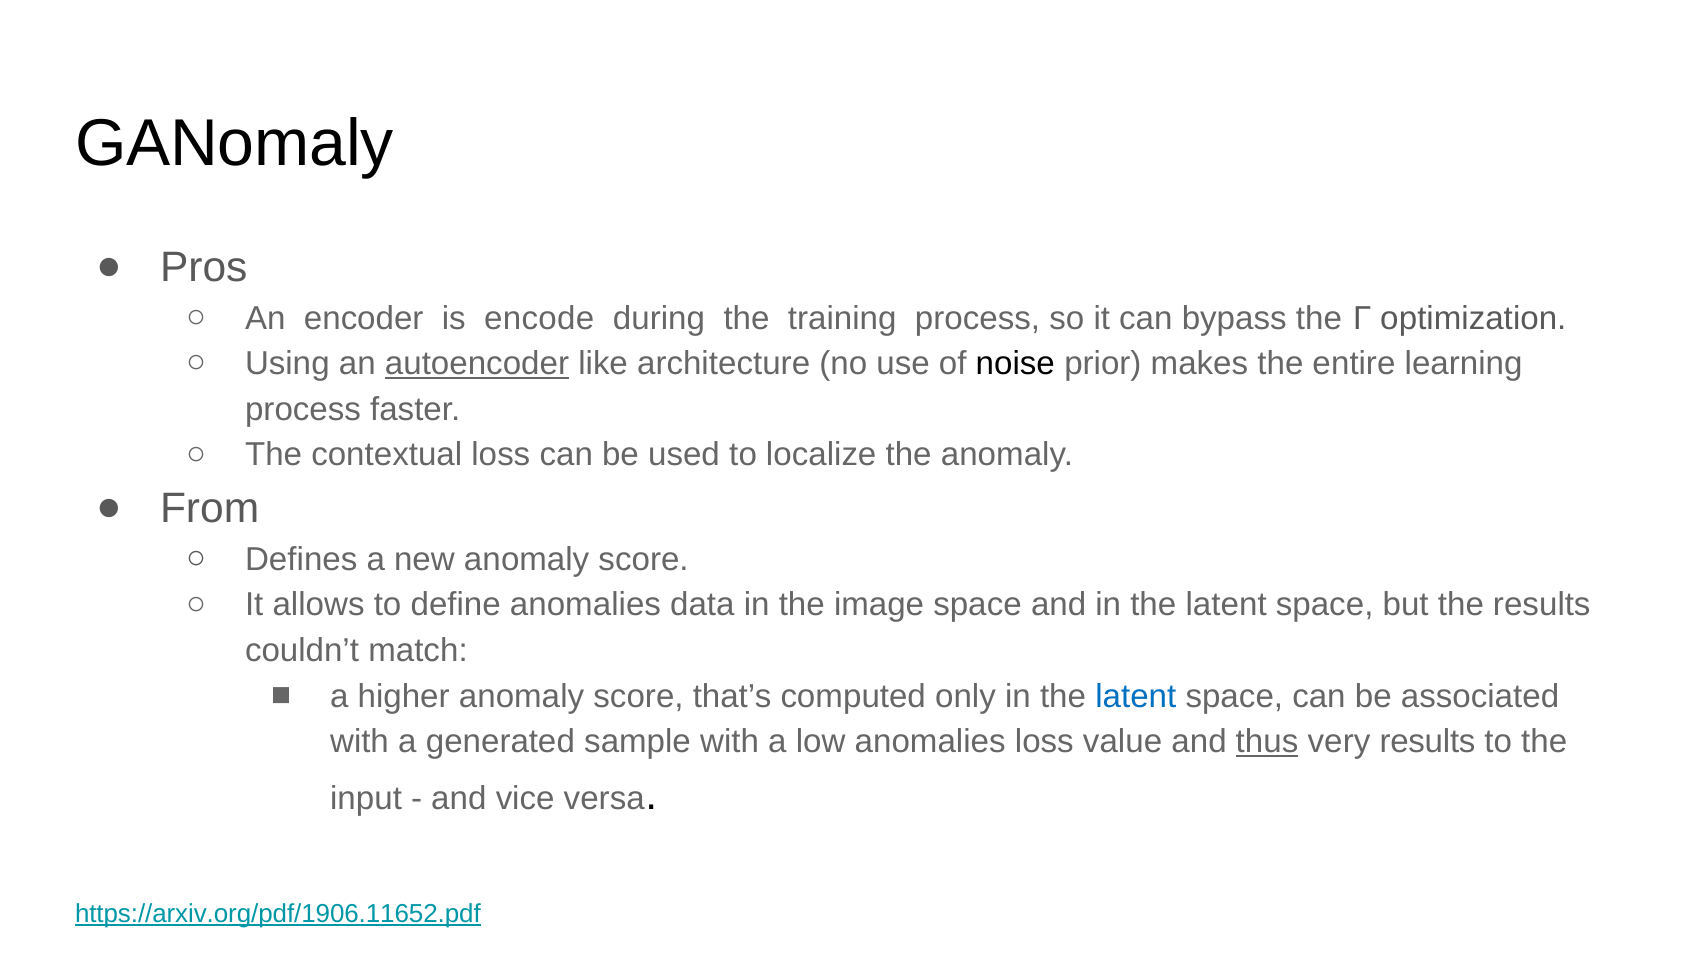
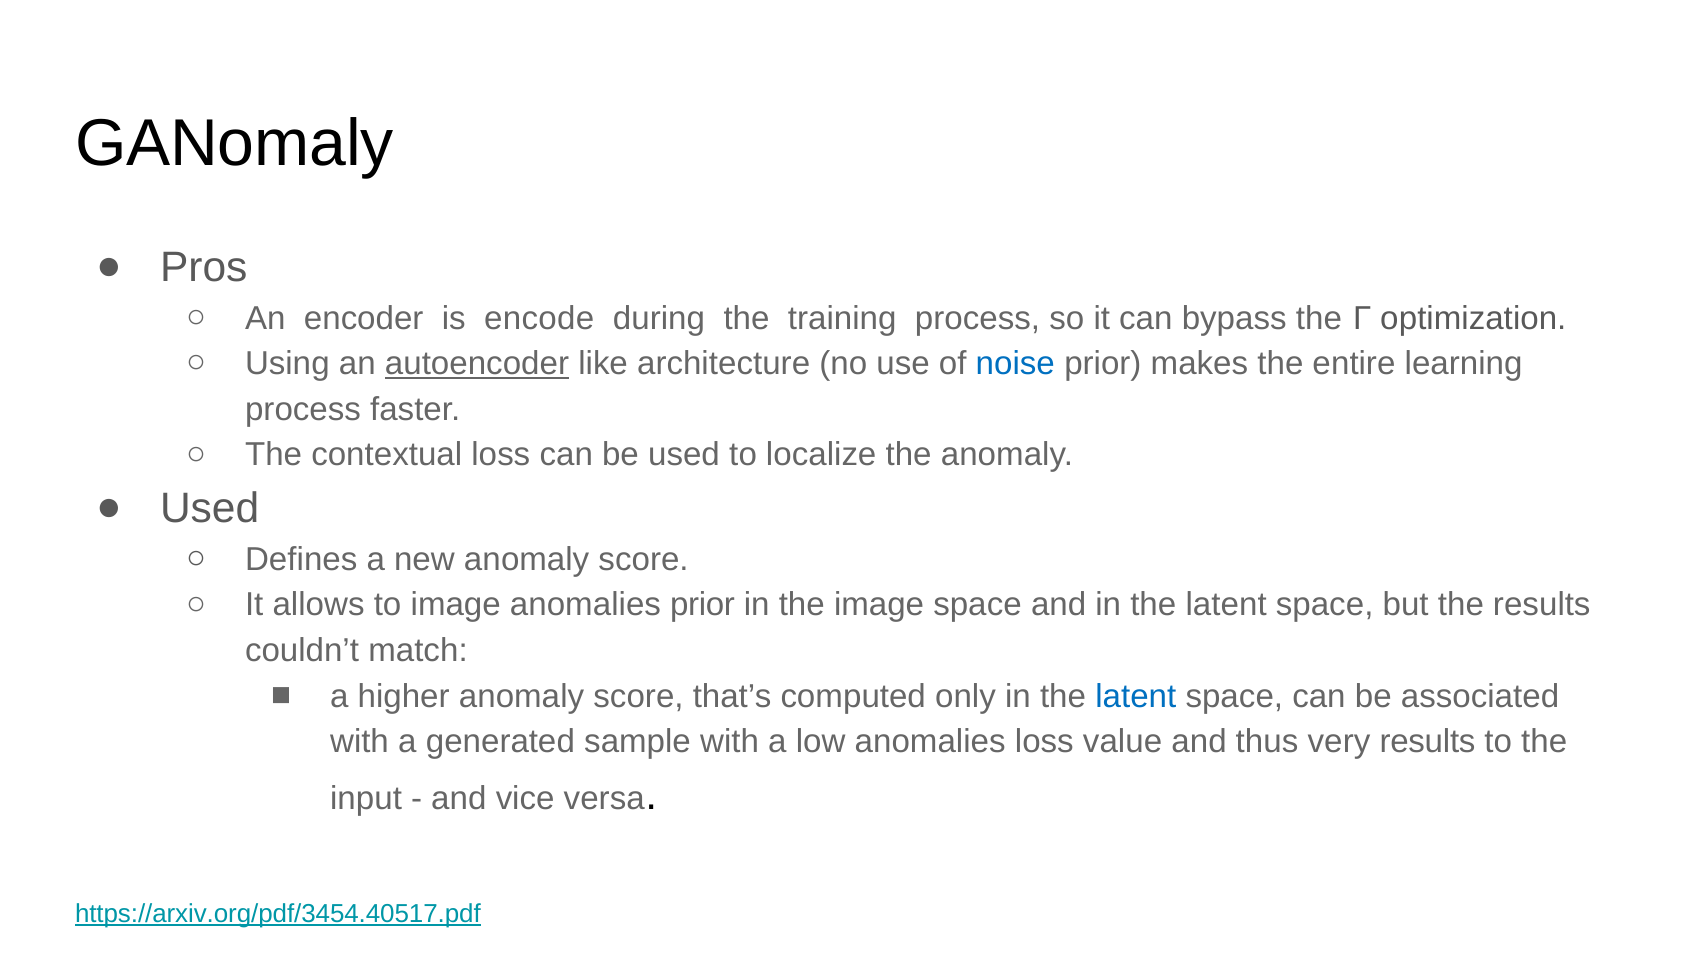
noise colour: black -> blue (1015, 364)
From: From -> Used (210, 509)
to define: define -> image (456, 605)
anomalies data: data -> prior (702, 605)
thus underline: present -> none (1267, 742)
https://arxiv.org/pdf/1906.11652.pdf: https://arxiv.org/pdf/1906.11652.pdf -> https://arxiv.org/pdf/3454.40517.pdf (278, 913)
